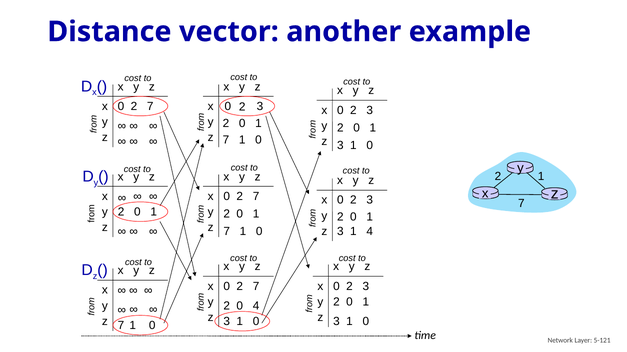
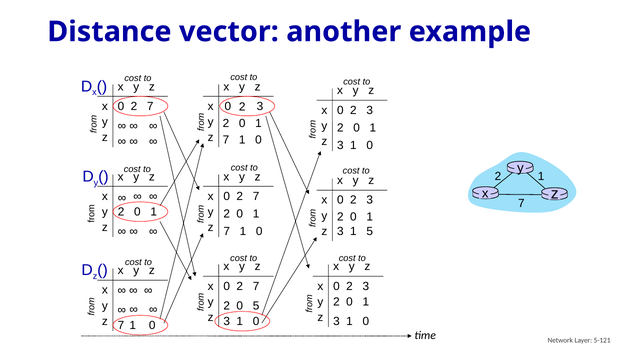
1 4: 4 -> 5 (370, 232)
0 4: 4 -> 5 (256, 306)
